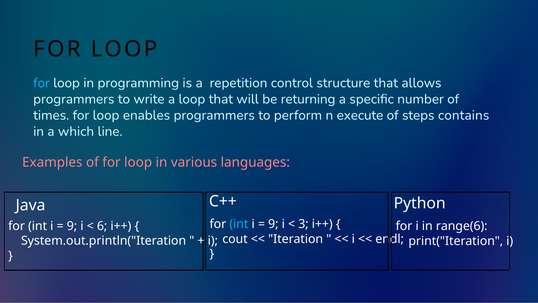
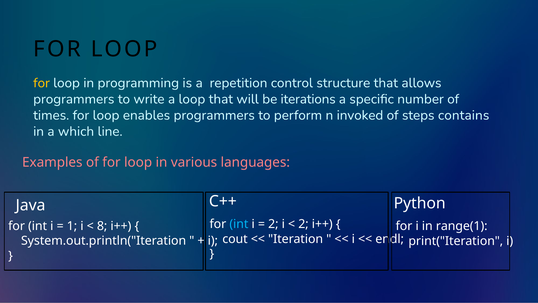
for colour: light blue -> yellow (42, 83)
returning: returning -> iterations (308, 99)
execute: execute -> invoked (360, 115)
9: 9 -> 2 (273, 224)
3: 3 -> 2 (303, 224)
9: 9 -> 1 (72, 226)
6: 6 -> 8 (102, 226)
range(6: range(6 -> range(1 (462, 226)
